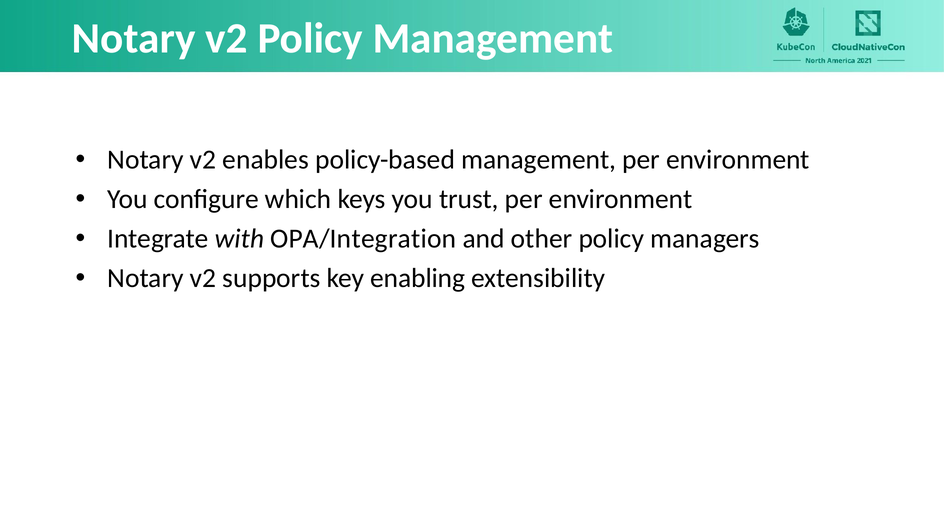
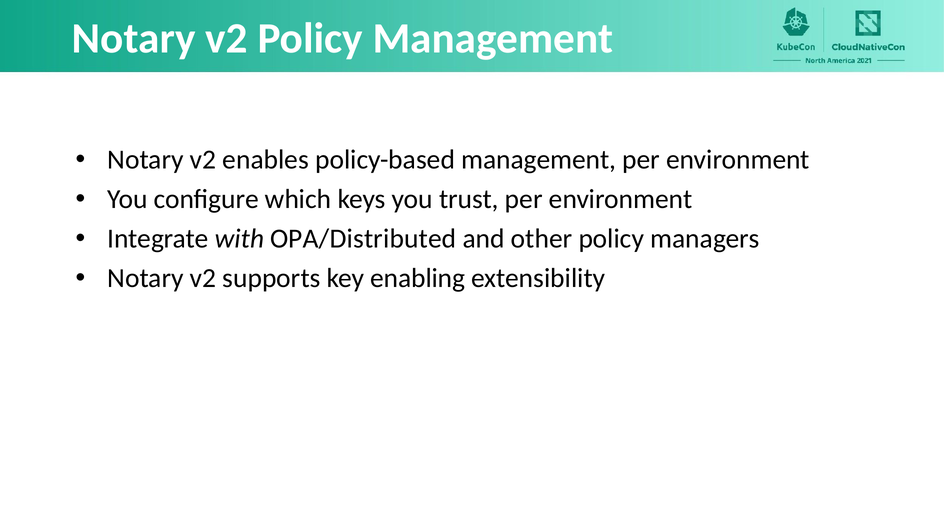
OPA/Integration: OPA/Integration -> OPA/Distributed (363, 239)
